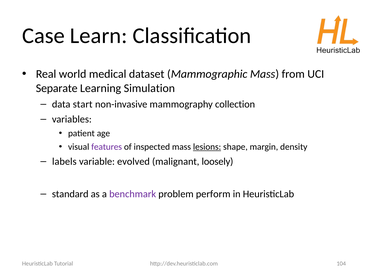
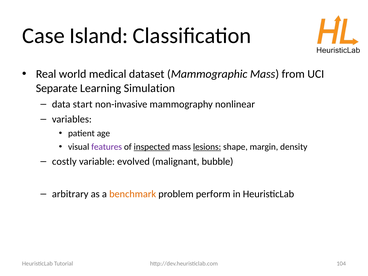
Learn: Learn -> Island (99, 36)
collection: collection -> nonlinear (235, 104)
inspected underline: none -> present (152, 147)
labels: labels -> costly (64, 161)
loosely: loosely -> bubble (217, 161)
standard: standard -> arbitrary (70, 194)
benchmark colour: purple -> orange (133, 194)
